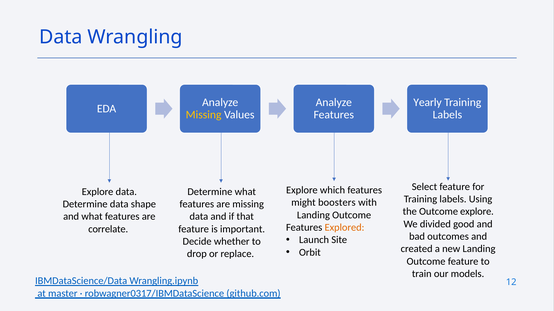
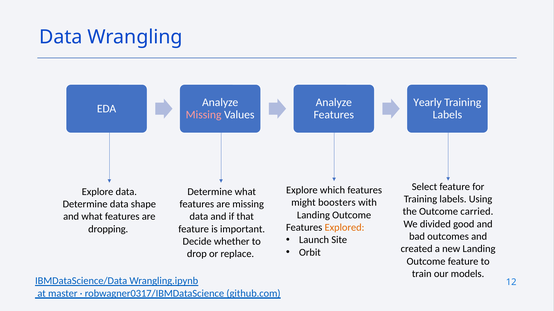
Missing colour: yellow -> pink (204, 115)
Outcome explore: explore -> carried (477, 212)
correlate: correlate -> dropping (108, 229)
